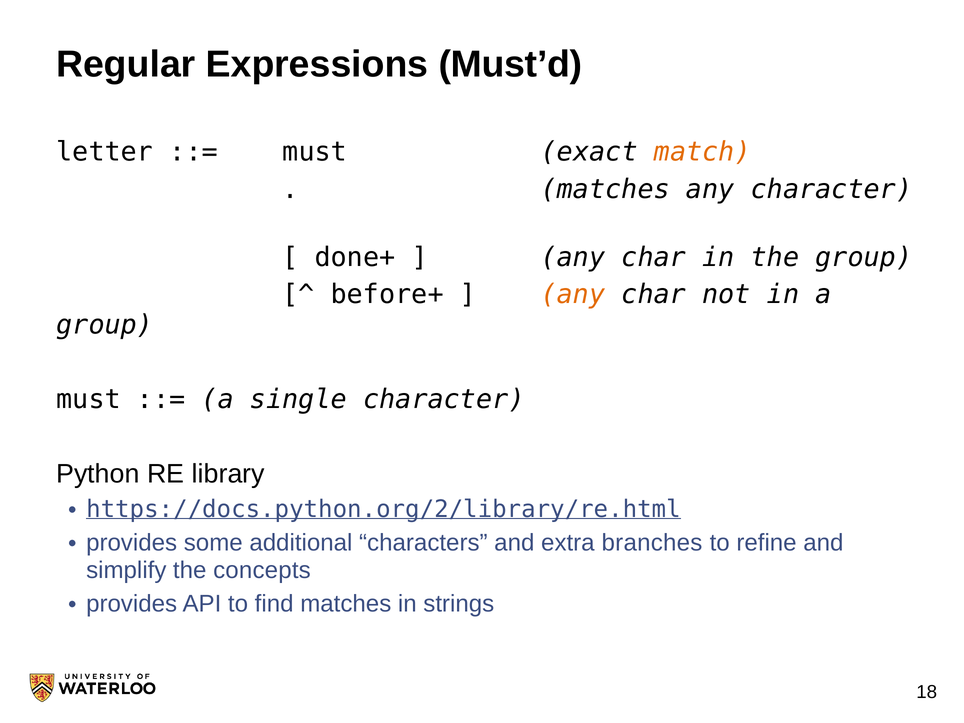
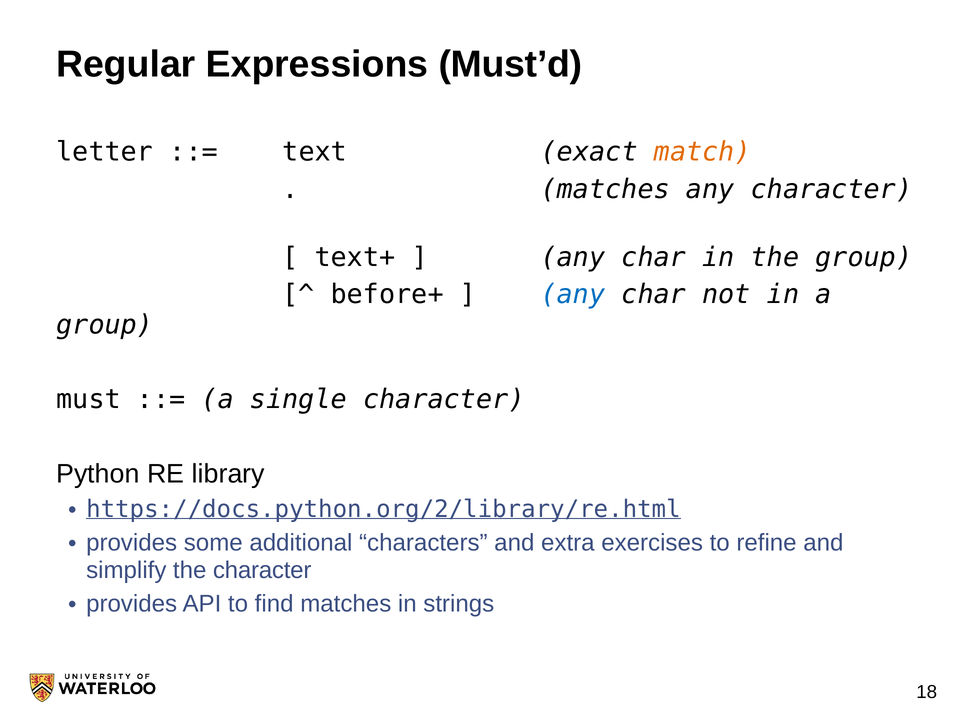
must: must -> text (315, 152)
done+: done+ -> text+ (355, 257)
any colour: orange -> blue (573, 294)
branches: branches -> exercises (652, 543)
the concepts: concepts -> character (262, 570)
